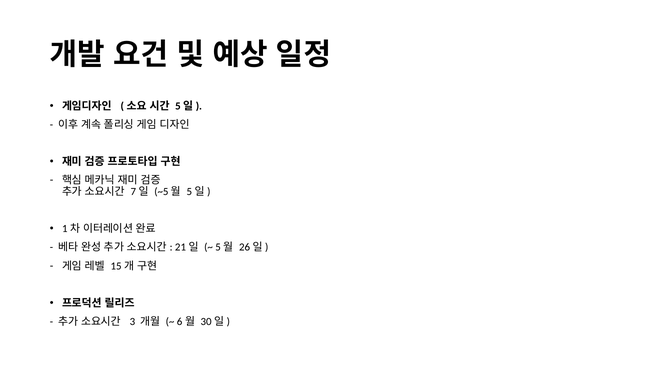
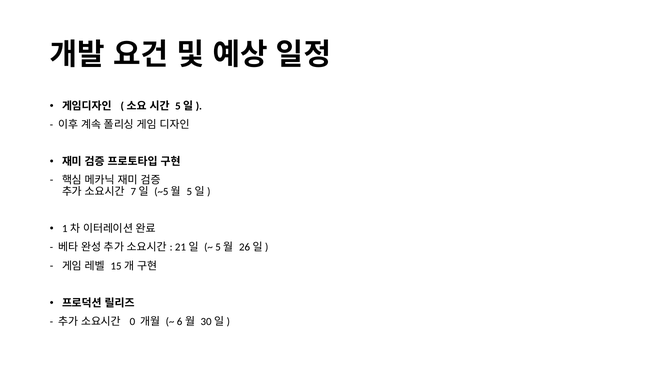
3: 3 -> 0 (132, 322)
